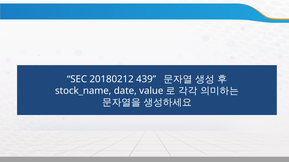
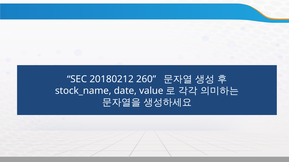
439: 439 -> 260 (146, 79)
